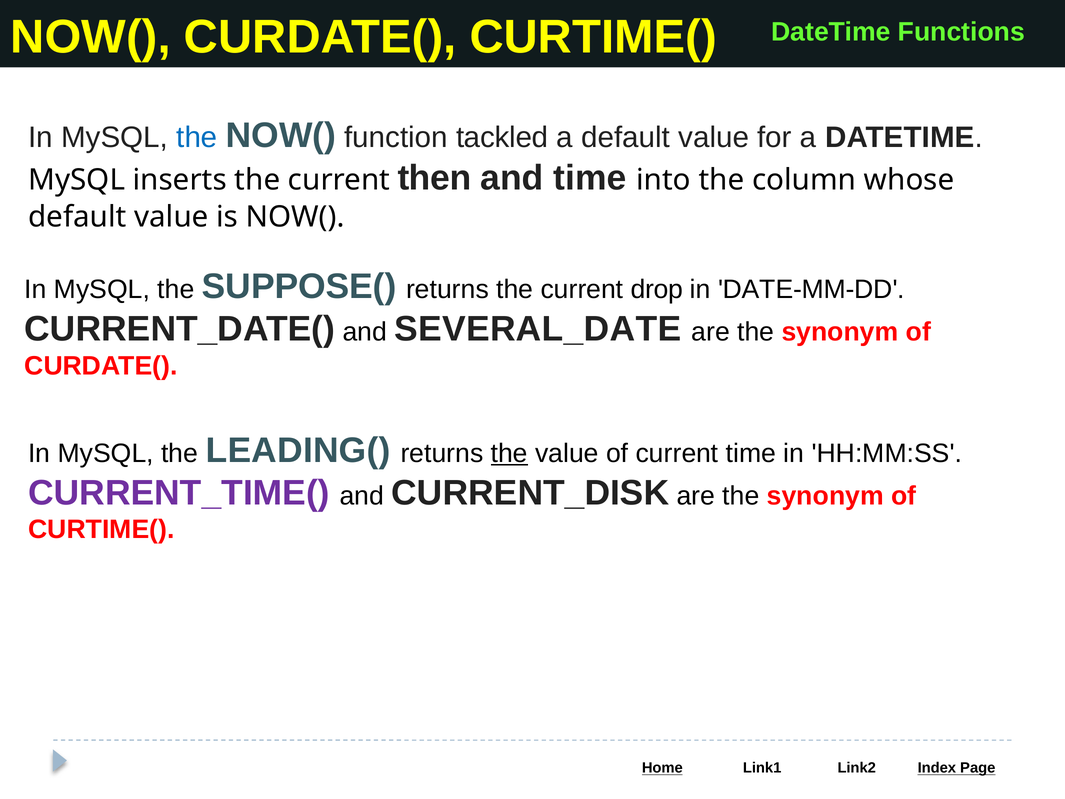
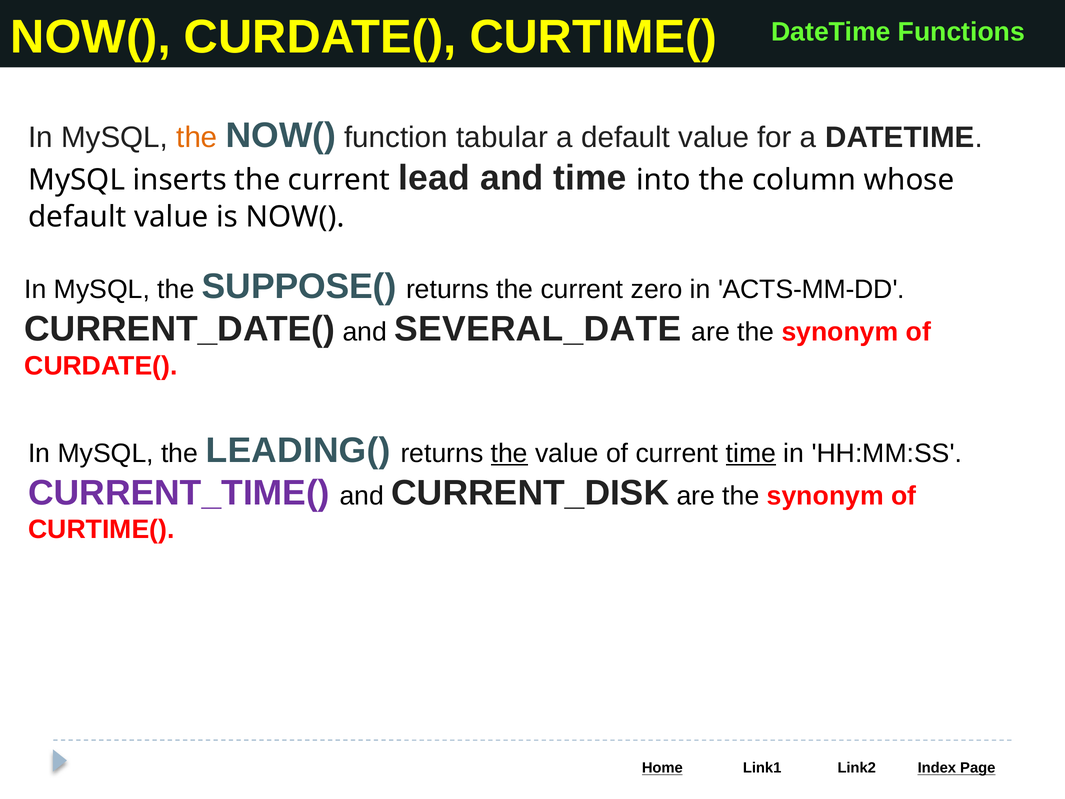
the colour: blue -> orange (197, 137)
tackled: tackled -> tabular (502, 137)
then: then -> lead (434, 178)
drop: drop -> zero (657, 289)
DATE-MM-DD: DATE-MM-DD -> ACTS-MM-DD (811, 289)
time underline: none -> present (751, 453)
